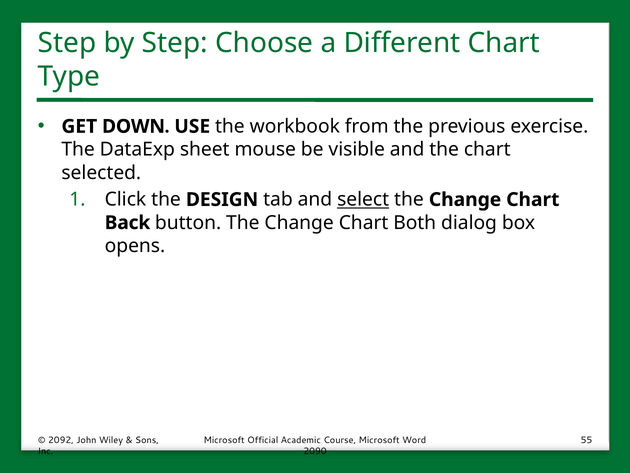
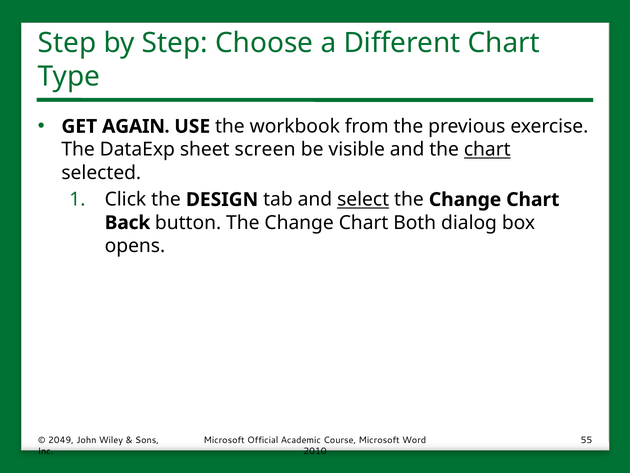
DOWN: DOWN -> AGAIN (134, 126)
mouse: mouse -> screen (265, 149)
chart underline: none -> present (487, 149)
2092: 2092 -> 2049 (61, 440)
2090: 2090 -> 2010 (315, 451)
